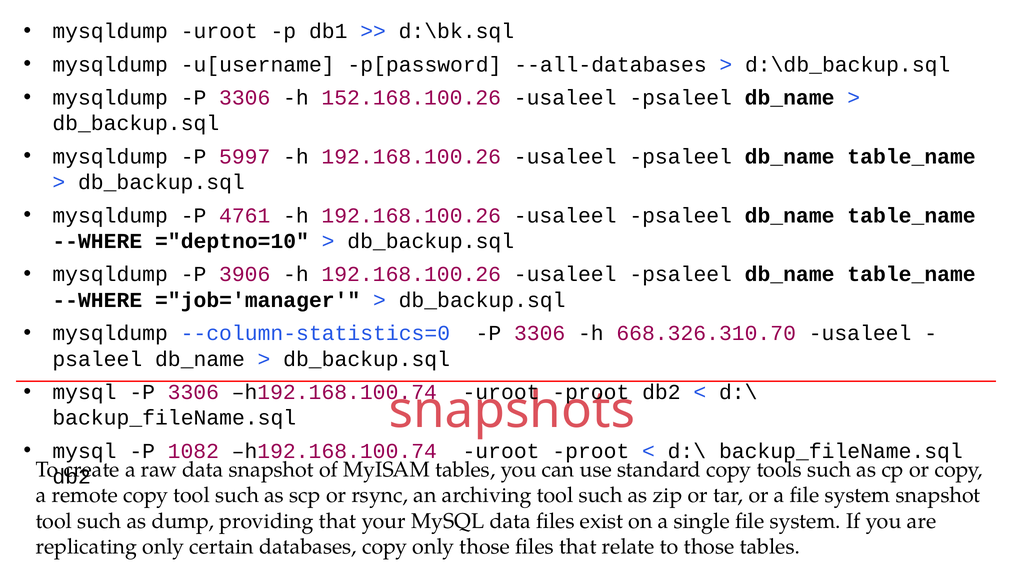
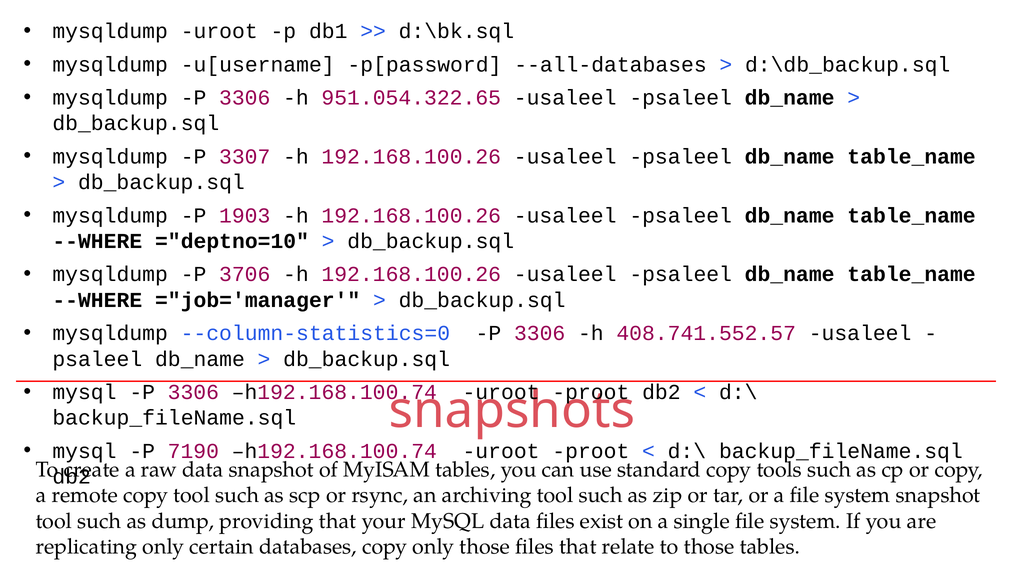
152.168.100.26: 152.168.100.26 -> 951.054.322.65 (411, 98)
5997: 5997 -> 3307 (245, 157)
4761: 4761 -> 1903 (245, 216)
3906: 3906 -> 3706 (245, 274)
668.326.310.70: 668.326.310.70 -> 408.741.552.57 (706, 333)
1082: 1082 -> 7190 (193, 451)
